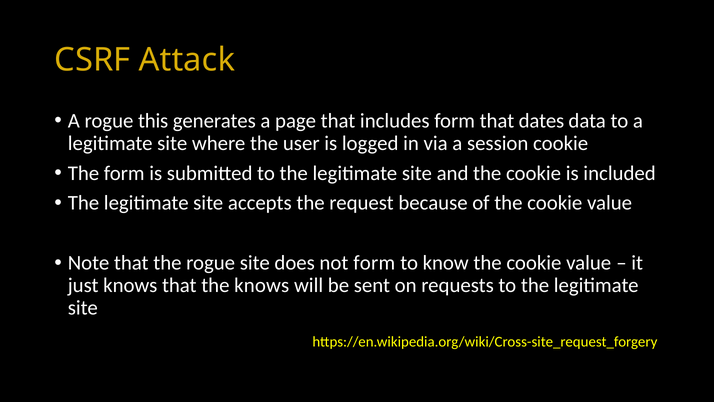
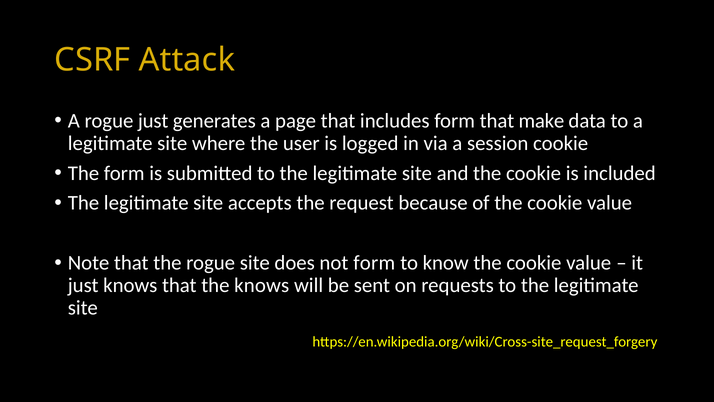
rogue this: this -> just (153, 121)
dates: dates -> make (541, 121)
